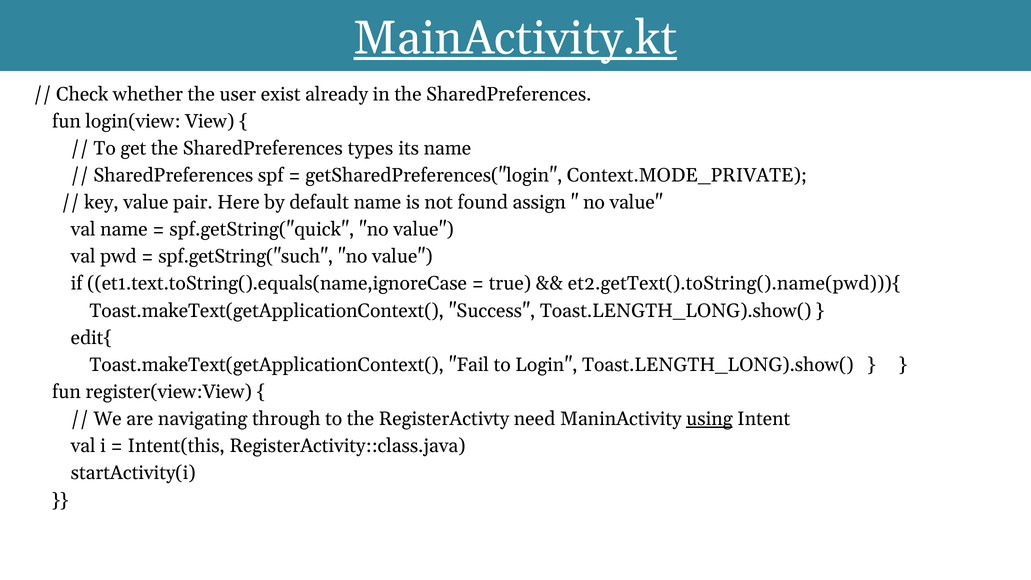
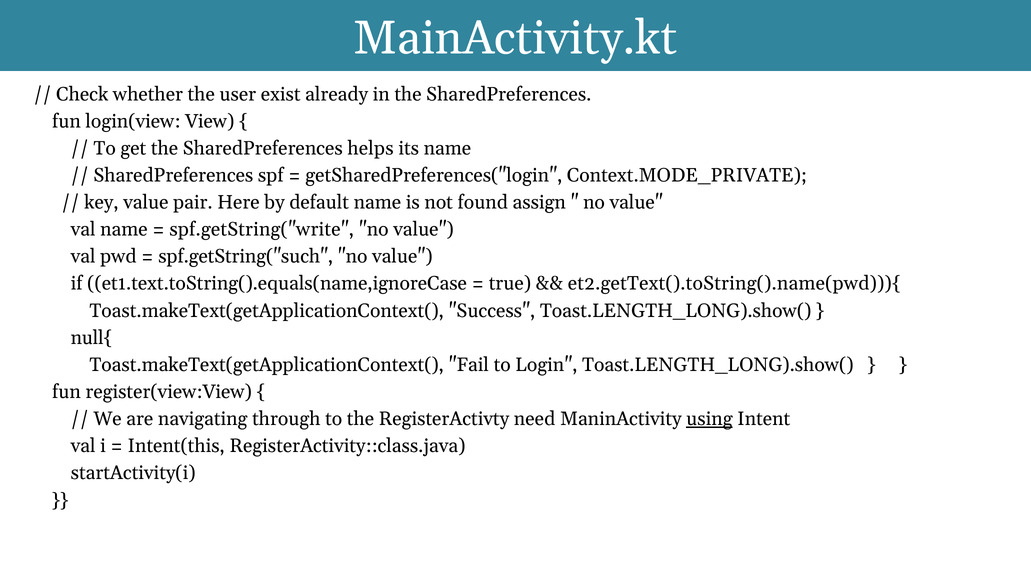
MainActivity.kt underline: present -> none (515, 38)
types: types -> helps (370, 148)
spf.getString("quick: spf.getString("quick -> spf.getString("write (262, 229)
edit{: edit{ -> null{ (91, 338)
